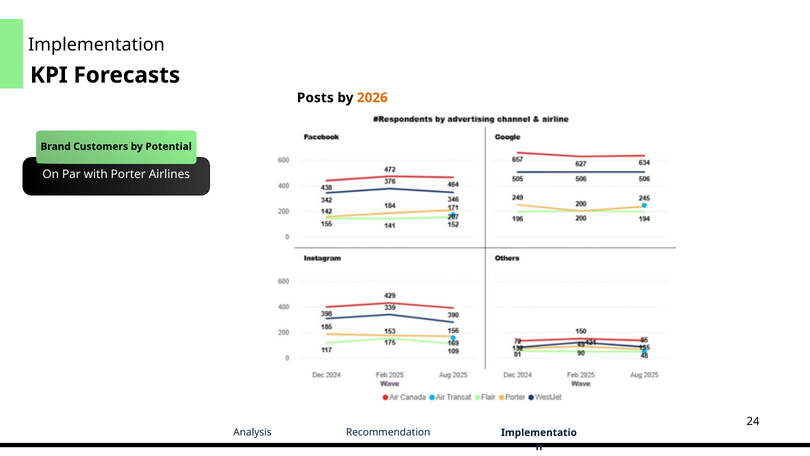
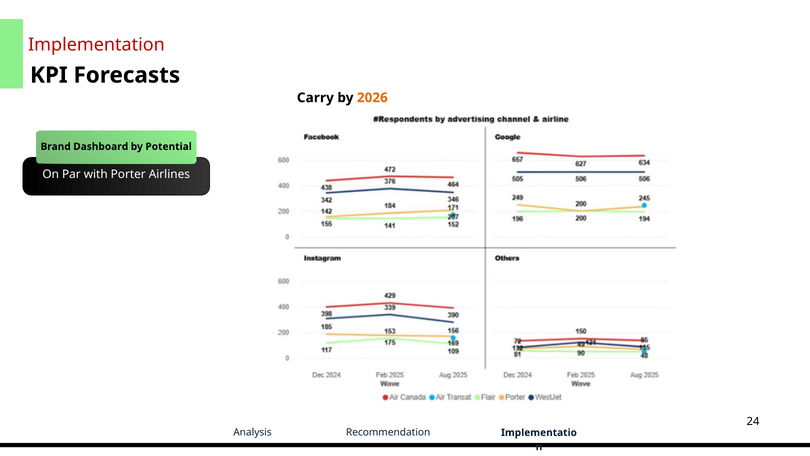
Implementation colour: black -> red (96, 45)
Posts: Posts -> Carry (315, 98)
Customers: Customers -> Dashboard (101, 146)
